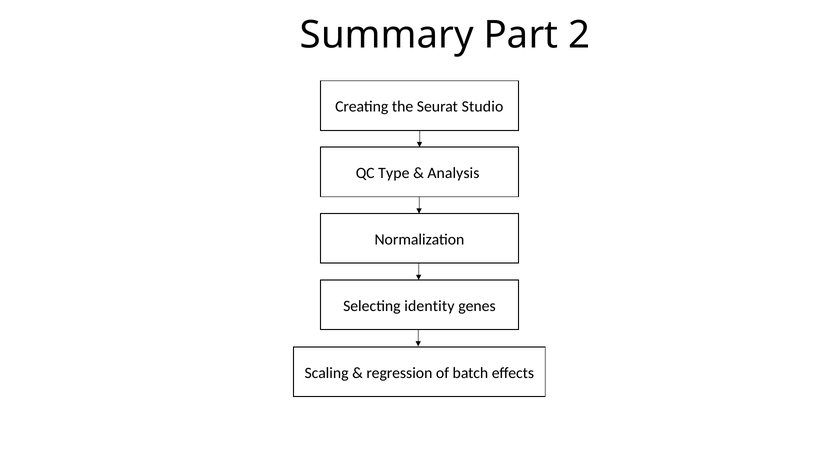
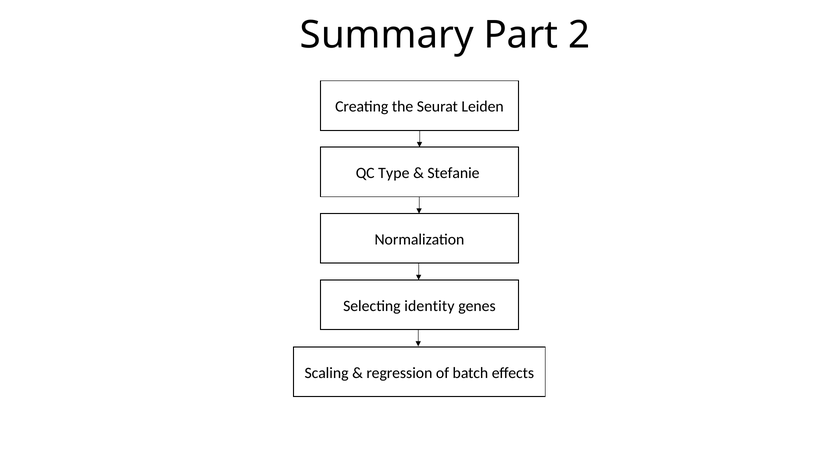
Studio: Studio -> Leiden (483, 107)
Analysis: Analysis -> Stefanie (453, 173)
